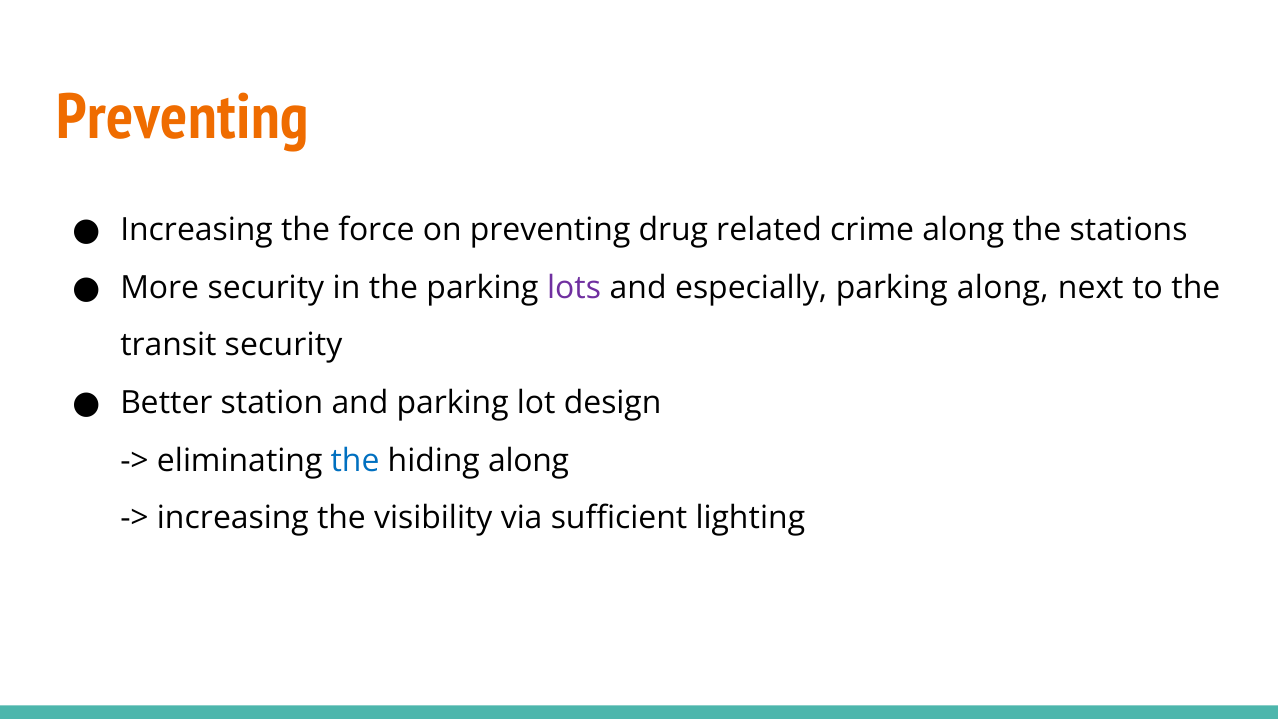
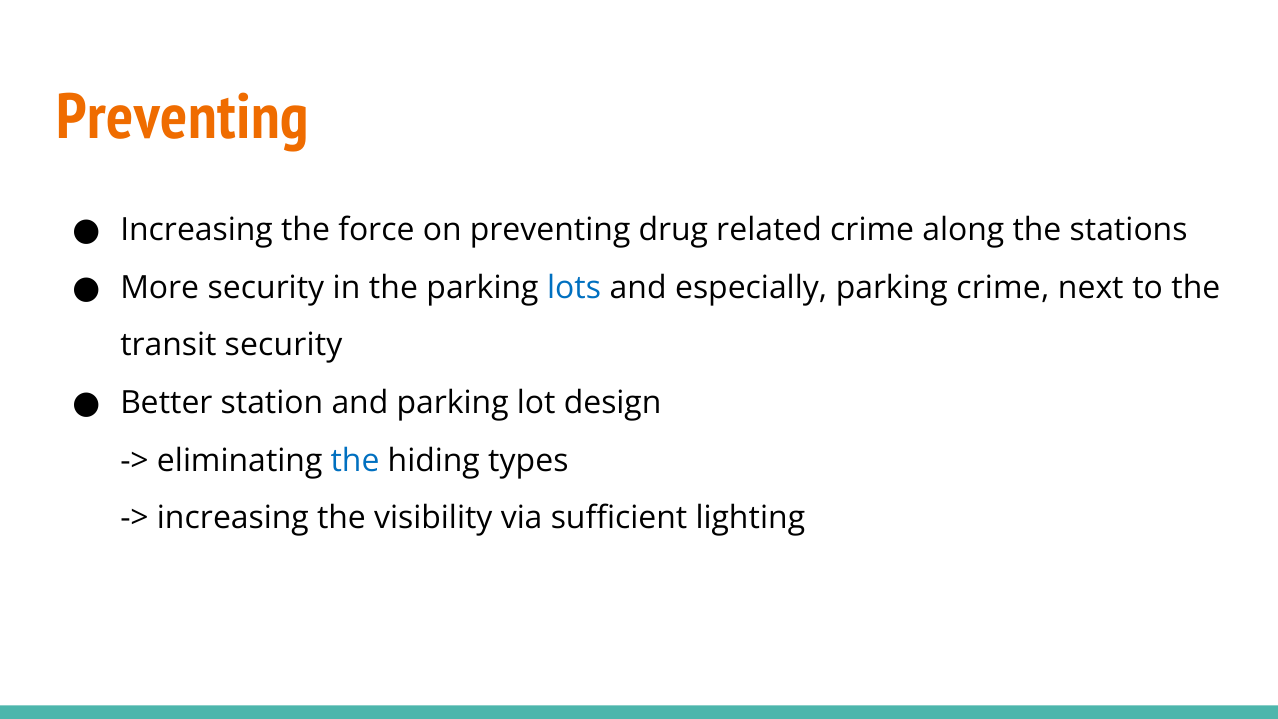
lots colour: purple -> blue (574, 288)
parking along: along -> crime (1003, 288)
hiding along: along -> types (528, 460)
